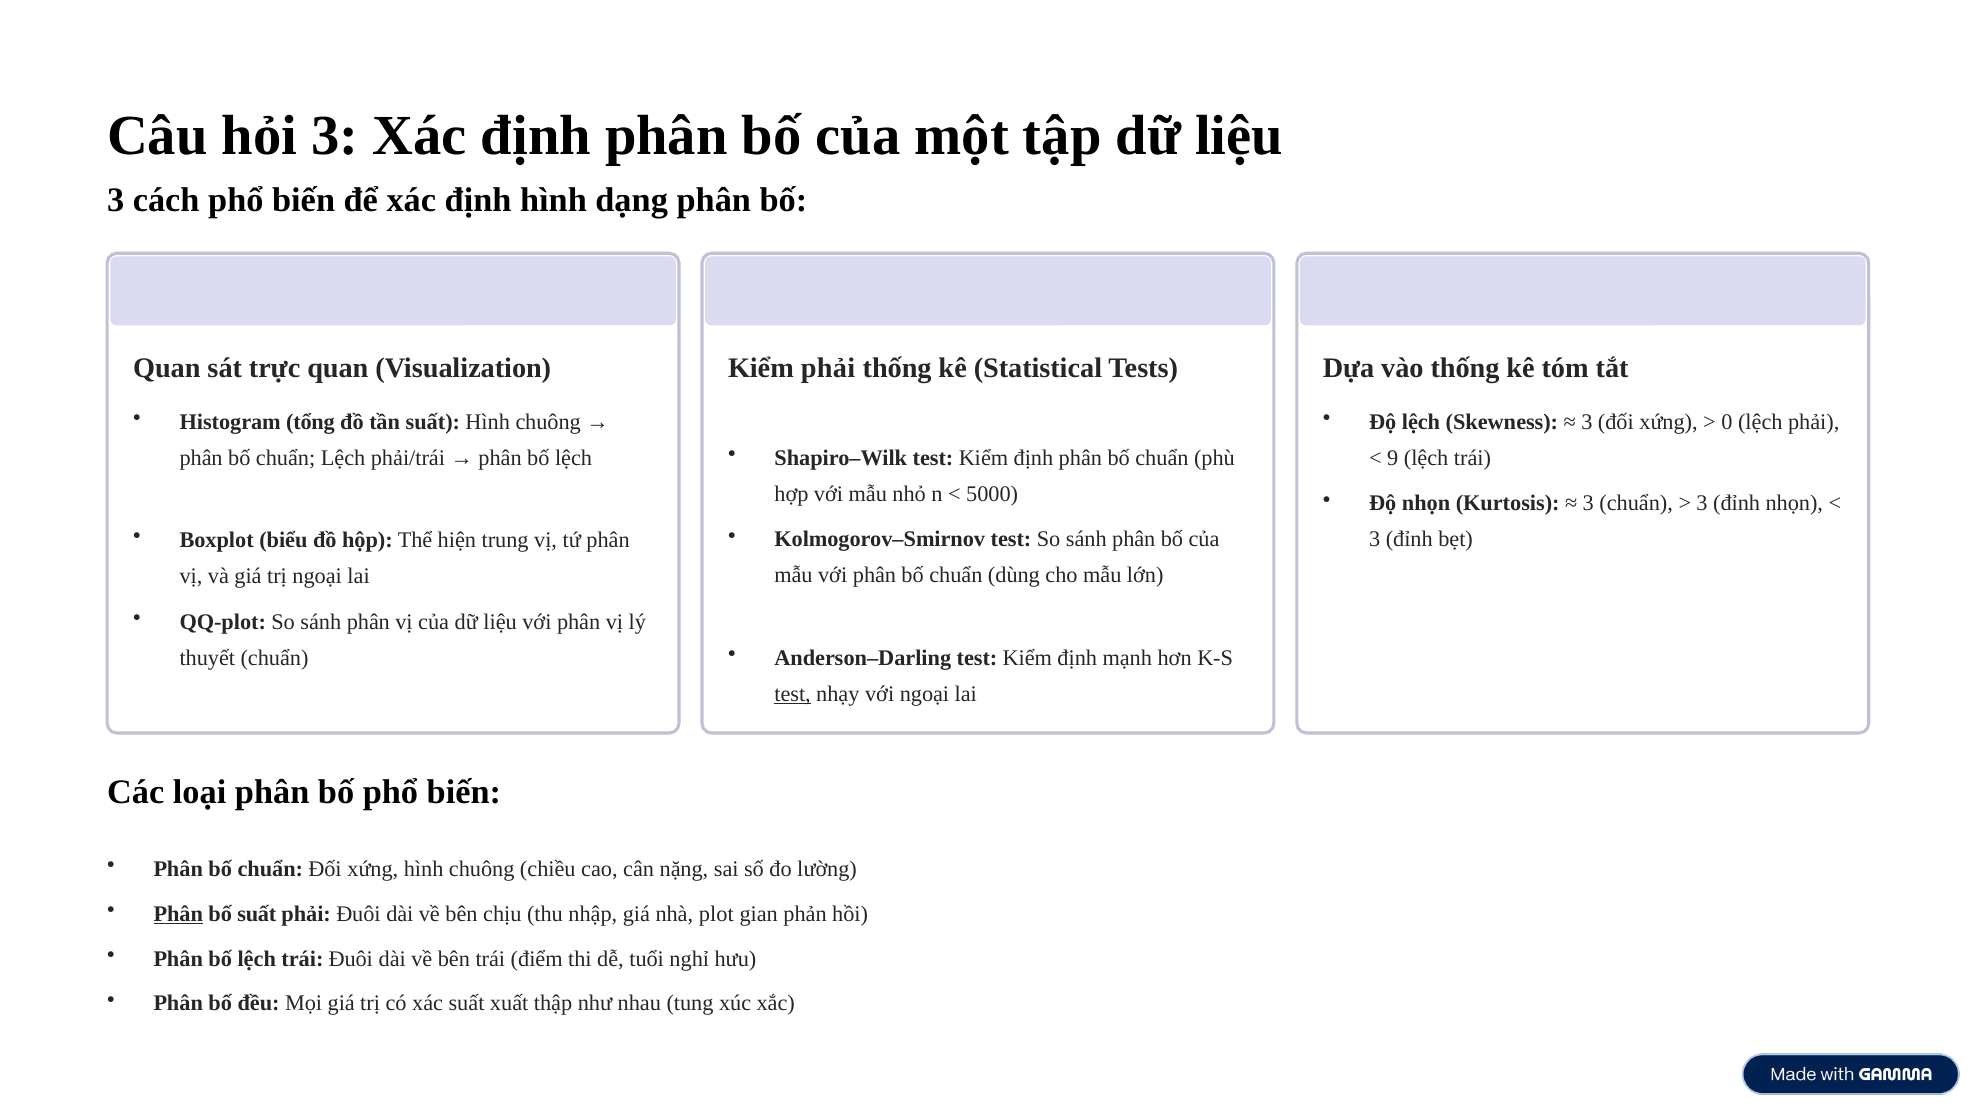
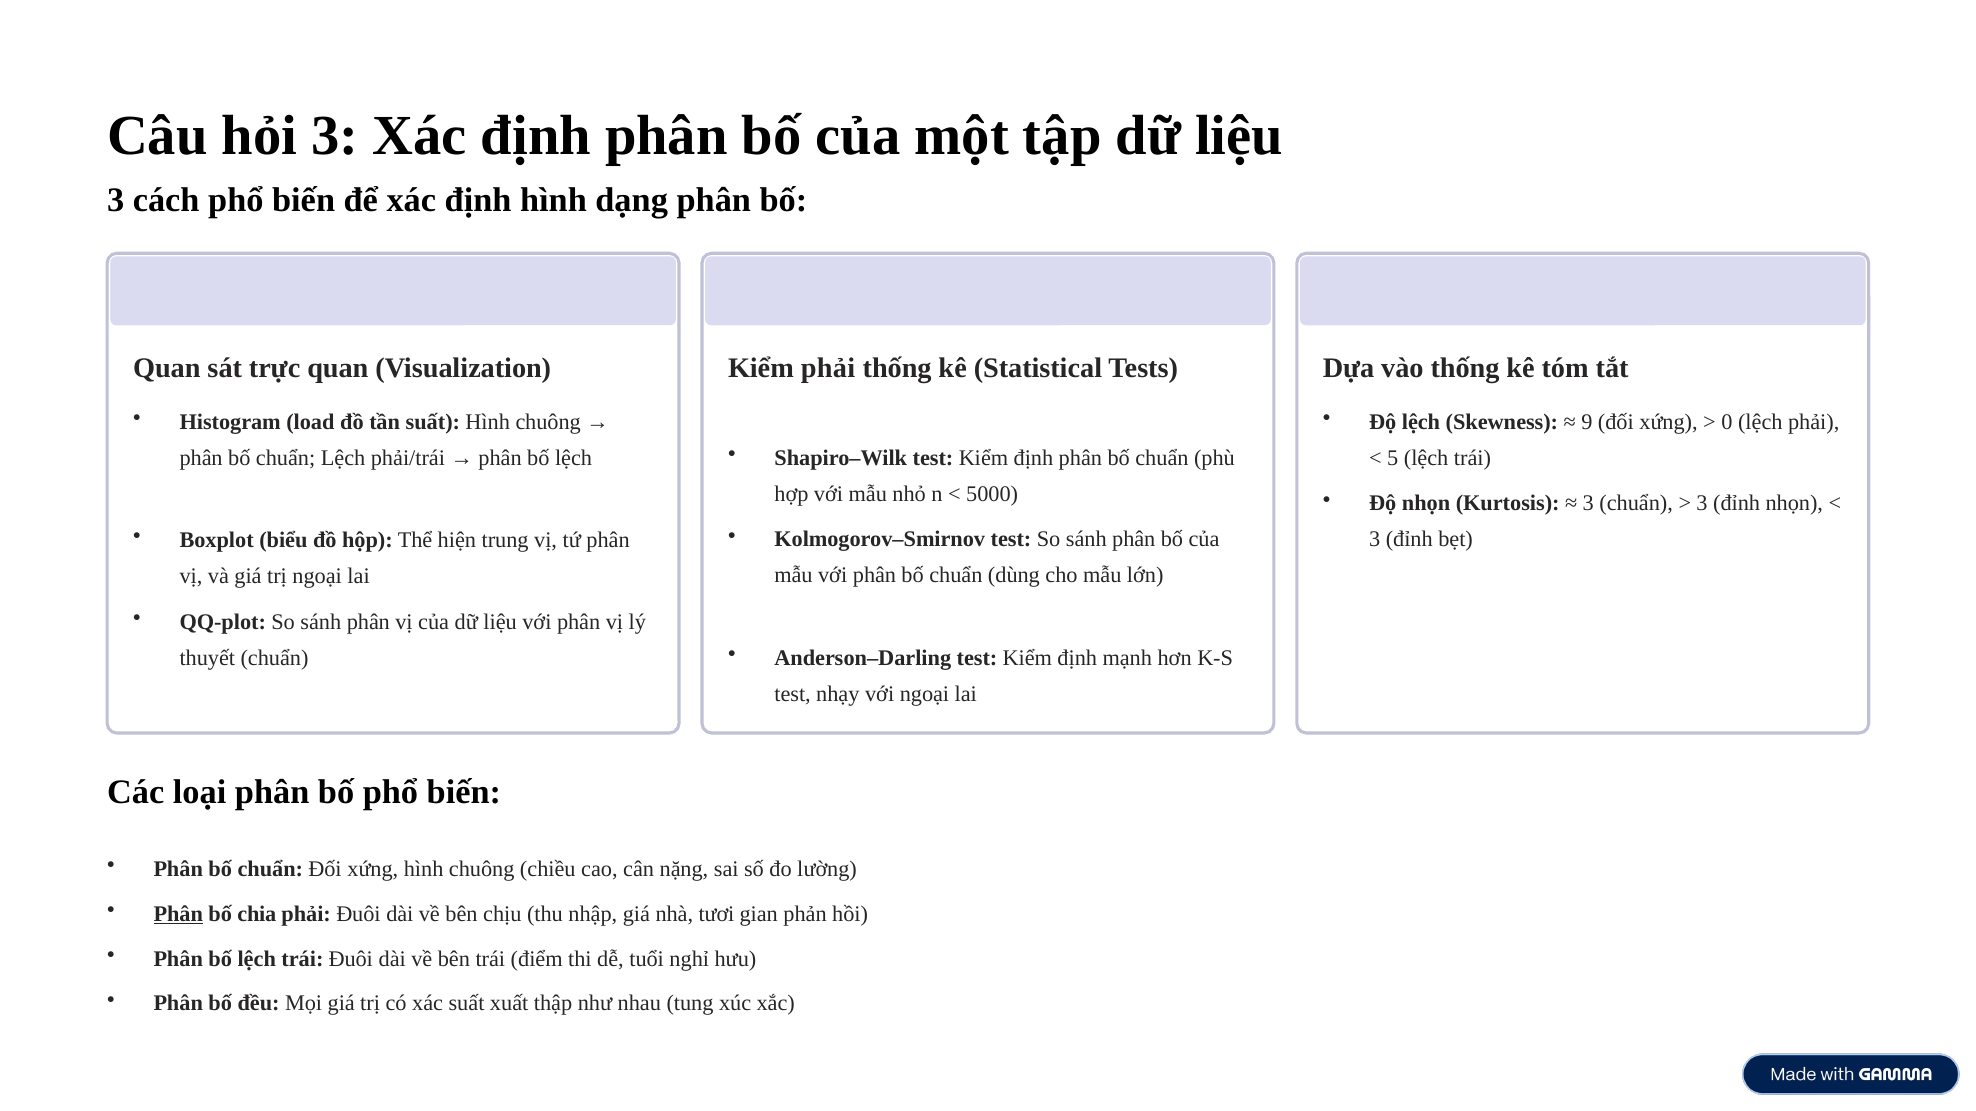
tổng: tổng -> load (310, 422)
3: 3 -> 9 (1587, 422)
9: 9 -> 5 (1393, 458)
test underline: present -> none (793, 694)
bố suất: suất -> chia (257, 914)
plot: plot -> tươi (716, 914)
